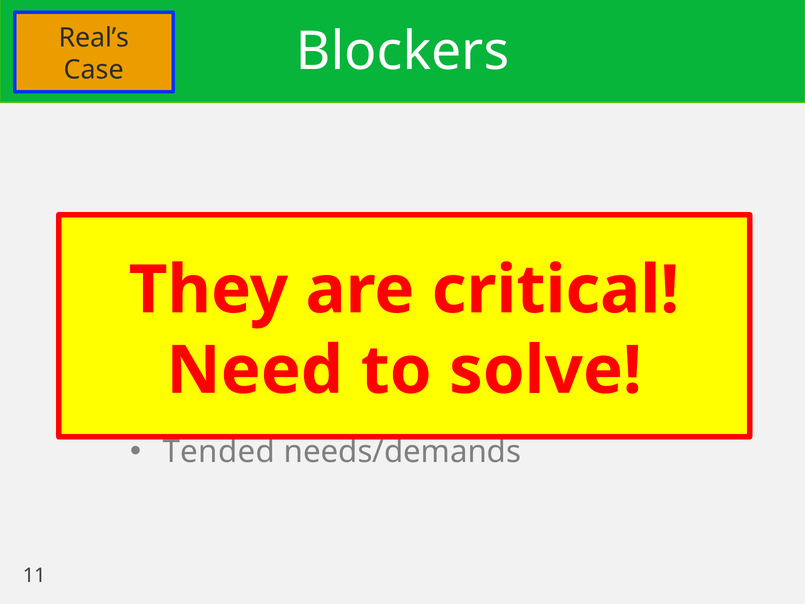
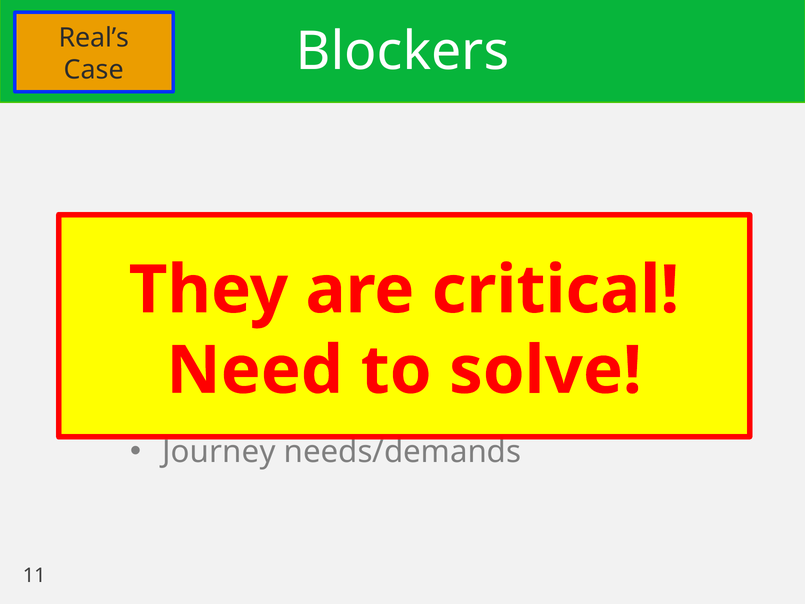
Tended: Tended -> Journey (219, 452)
